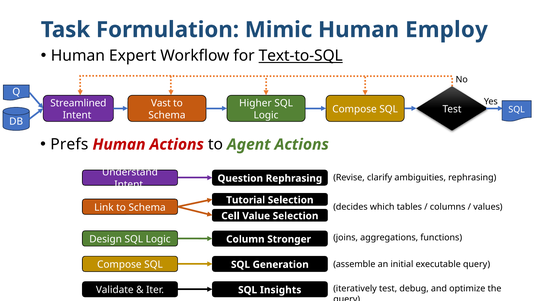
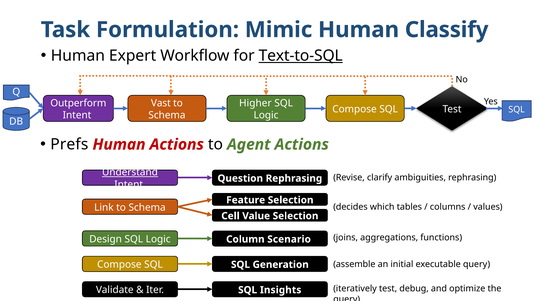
Employ: Employ -> Classify (447, 30)
Streamlined: Streamlined -> Outperform (78, 103)
Understand underline: none -> present (130, 172)
Tutorial: Tutorial -> Feature (246, 200)
Stronger: Stronger -> Scenario (289, 239)
